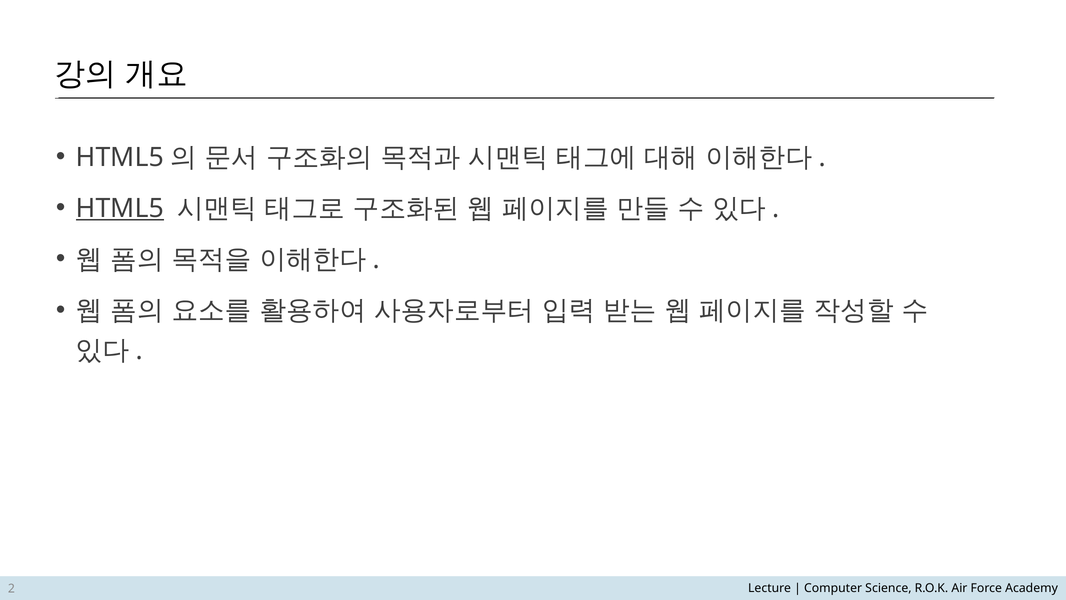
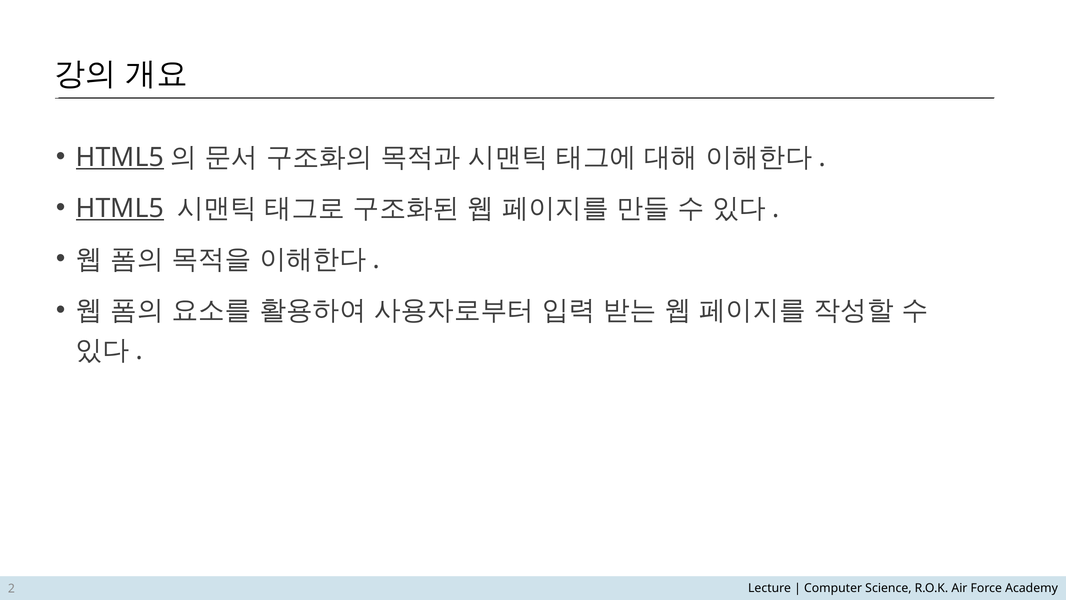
HTML5 underline: none -> present (120, 157)
